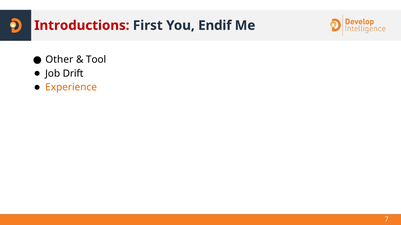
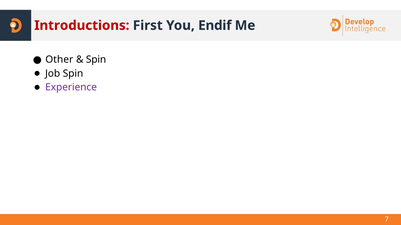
Tool: Tool -> Spin (96, 60)
Job Drift: Drift -> Spin (73, 74)
Experience colour: orange -> purple (71, 87)
